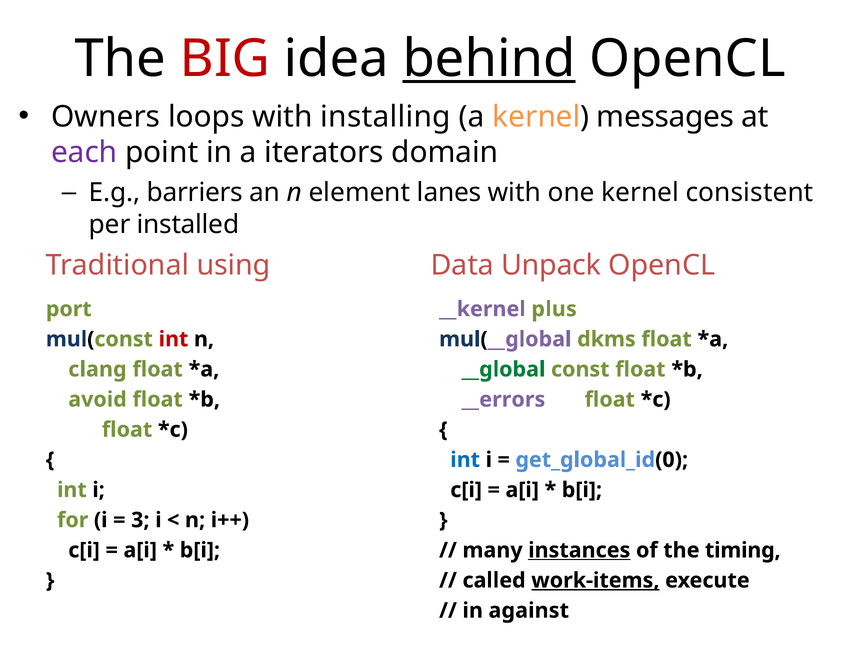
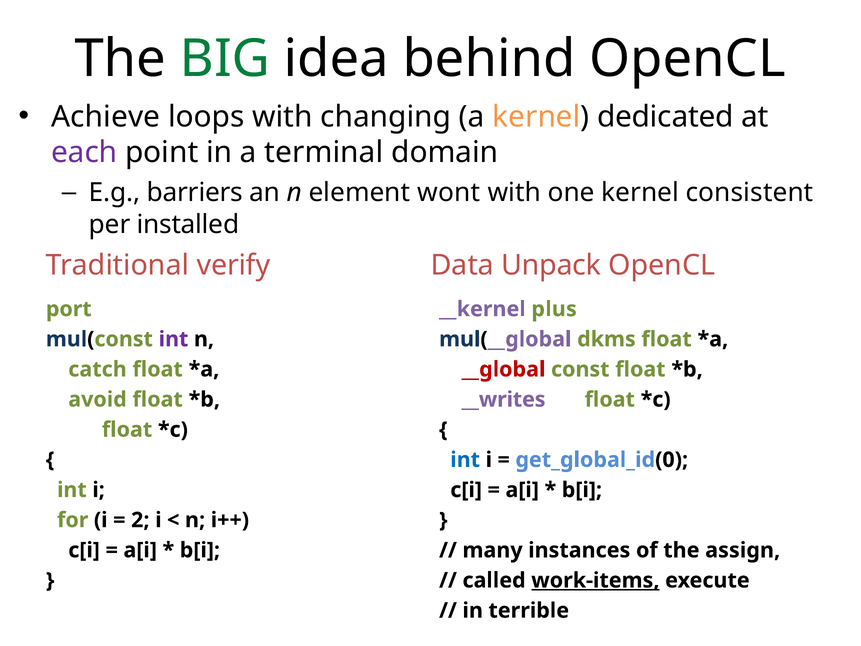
BIG colour: red -> green (225, 59)
behind underline: present -> none (489, 59)
Owners: Owners -> Achieve (106, 117)
installing: installing -> changing (386, 117)
messages: messages -> dedicated (665, 117)
iterators: iterators -> terminal (324, 153)
lanes: lanes -> wont (449, 193)
using: using -> verify (233, 265)
int colour: red -> purple (174, 339)
clang: clang -> catch (97, 369)
__global colour: green -> red (503, 369)
__errors: __errors -> __writes (503, 399)
3: 3 -> 2 (140, 520)
instances underline: present -> none (579, 550)
timing: timing -> assign (743, 550)
against: against -> terrible (529, 610)
